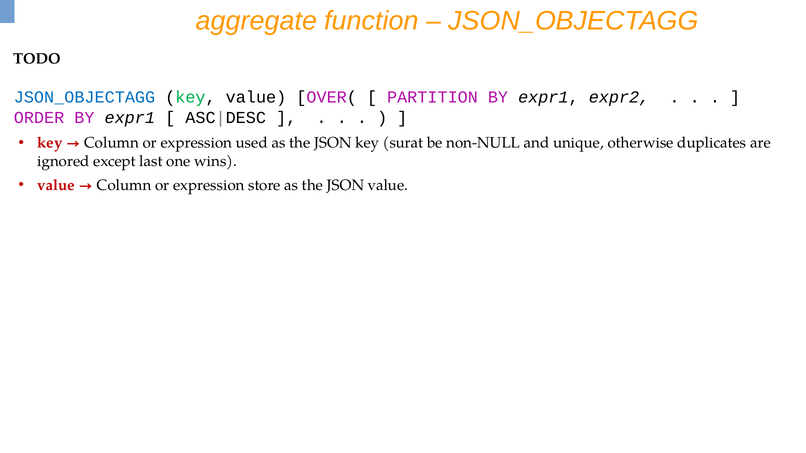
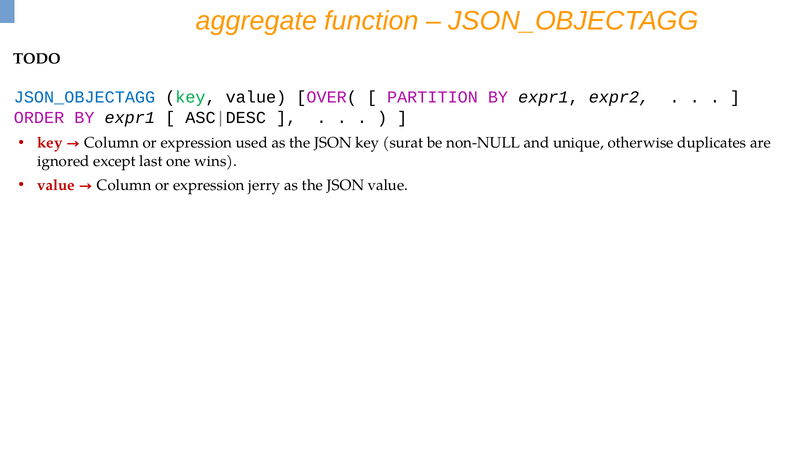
store: store -> jerry (264, 185)
